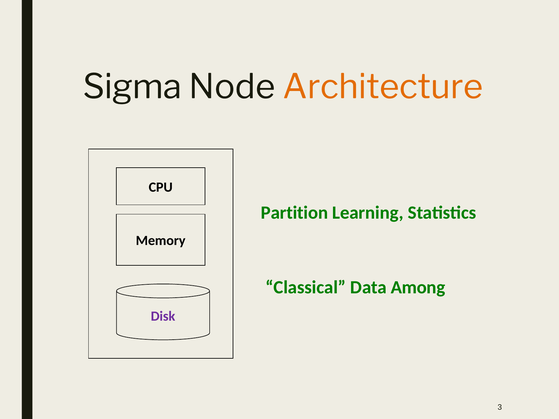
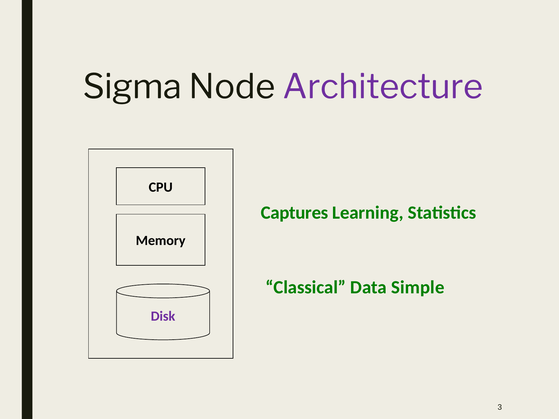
Architecture colour: orange -> purple (383, 87)
Partition: Partition -> Captures (294, 213)
Among: Among -> Simple (418, 287)
